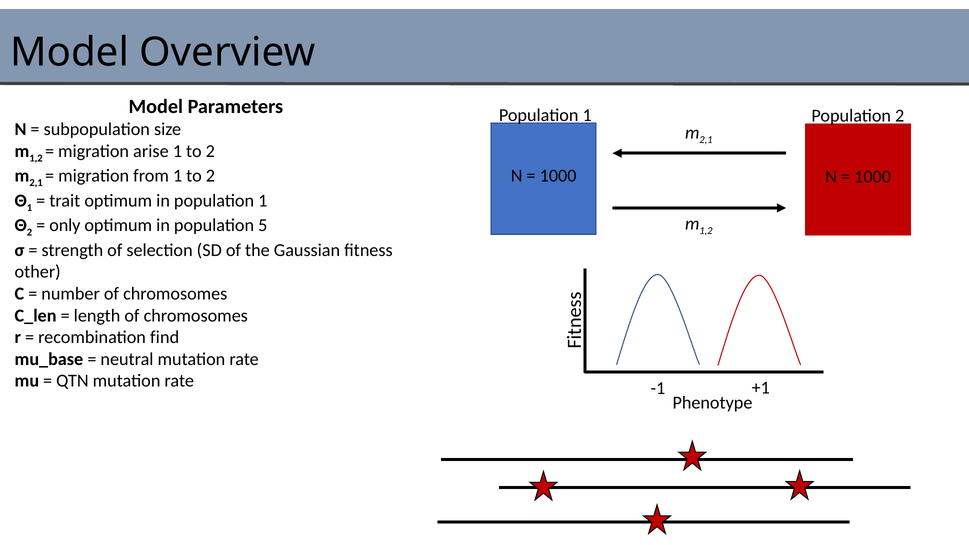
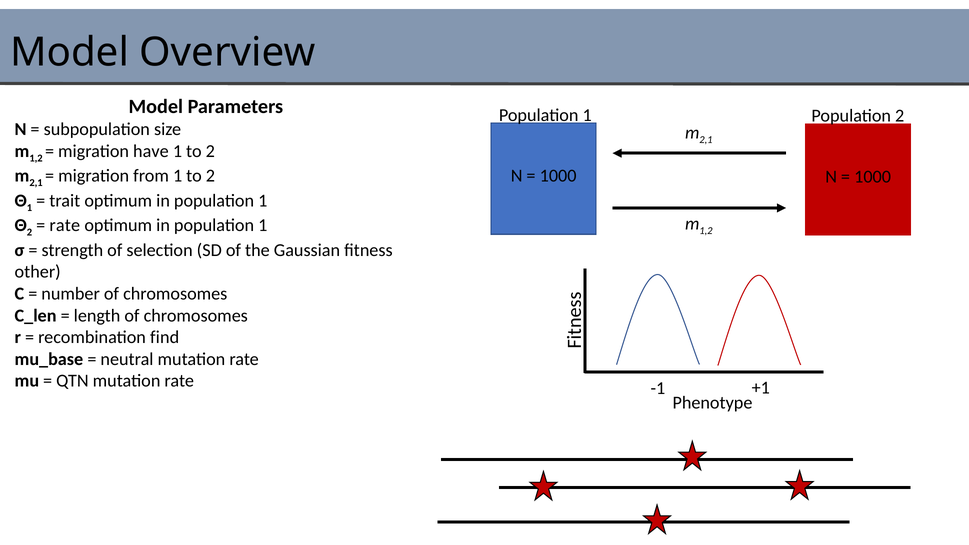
arise: arise -> have (151, 151)
only: only -> rate (65, 225)
5: 5 -> 1 (263, 225)
